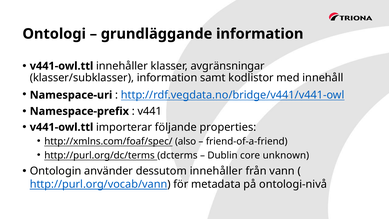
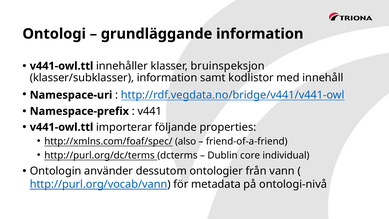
avgränsningar: avgränsningar -> bruinspeksjon (228, 66)
unknown: unknown -> individual (286, 155)
dessutom innehåller: innehåller -> ontologier (216, 171)
